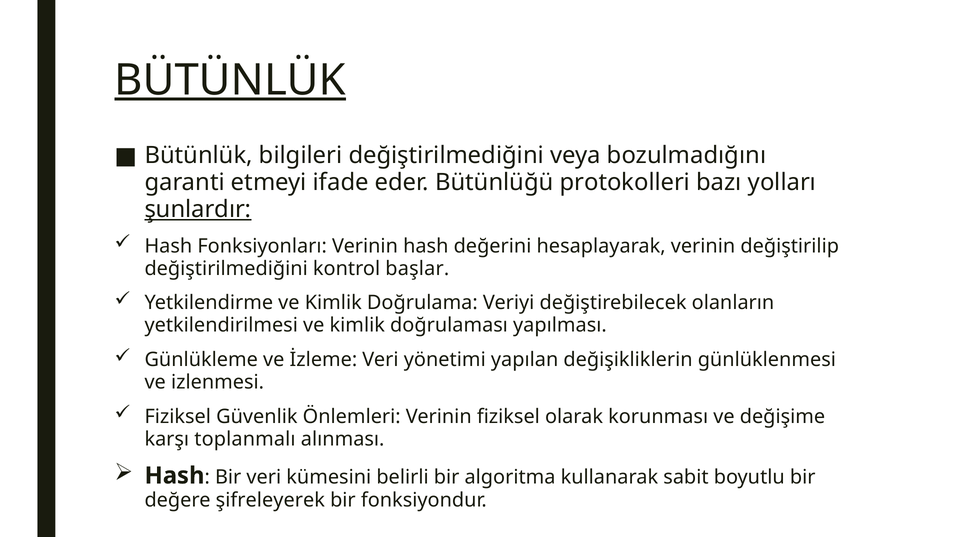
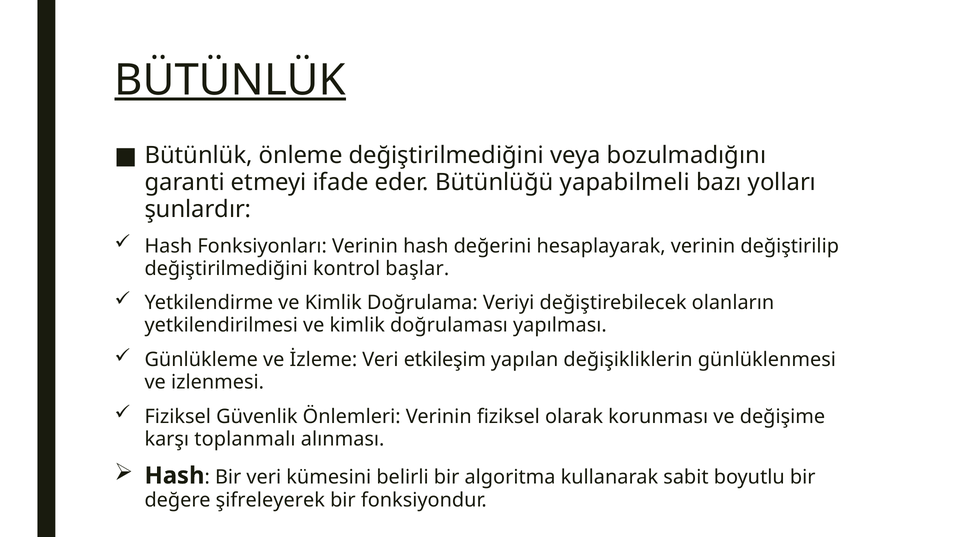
bilgileri: bilgileri -> önleme (301, 156)
protokolleri: protokolleri -> yapabilmeli (625, 182)
şunlardır underline: present -> none (198, 209)
yönetimi: yönetimi -> etkileşim (445, 359)
